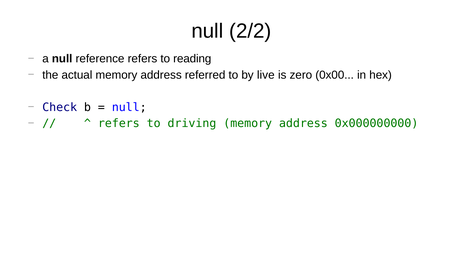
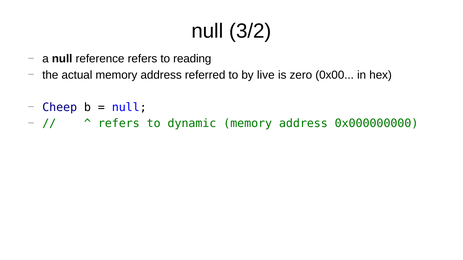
2/2: 2/2 -> 3/2 (250, 31)
Check: Check -> Cheep (60, 107)
driving: driving -> dynamic (192, 124)
